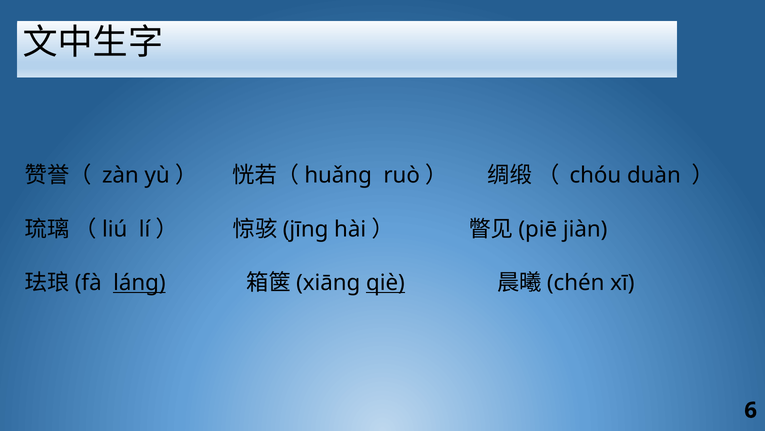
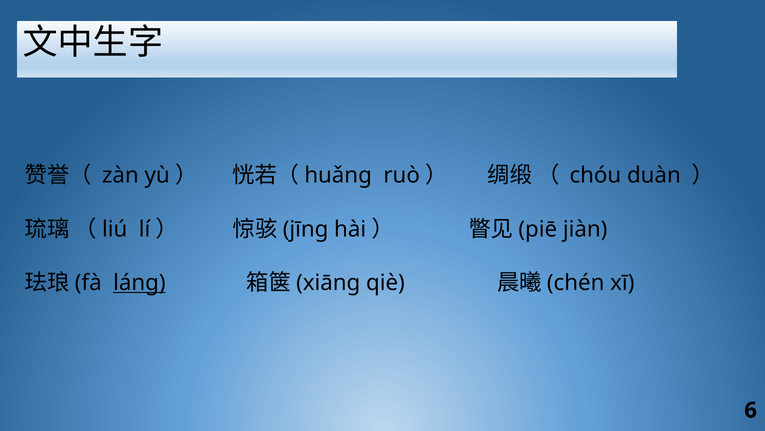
qiè underline: present -> none (385, 282)
